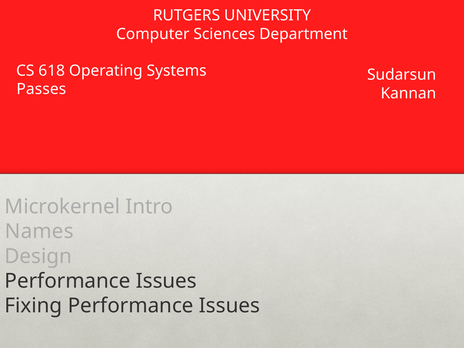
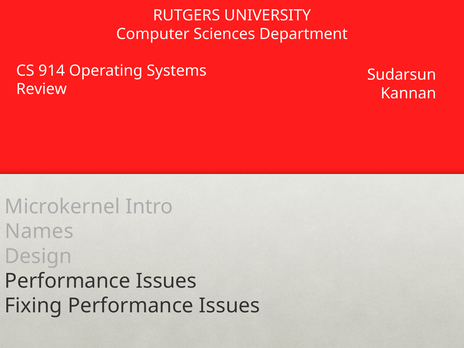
618: 618 -> 914 (52, 71)
Passes: Passes -> Review (41, 89)
